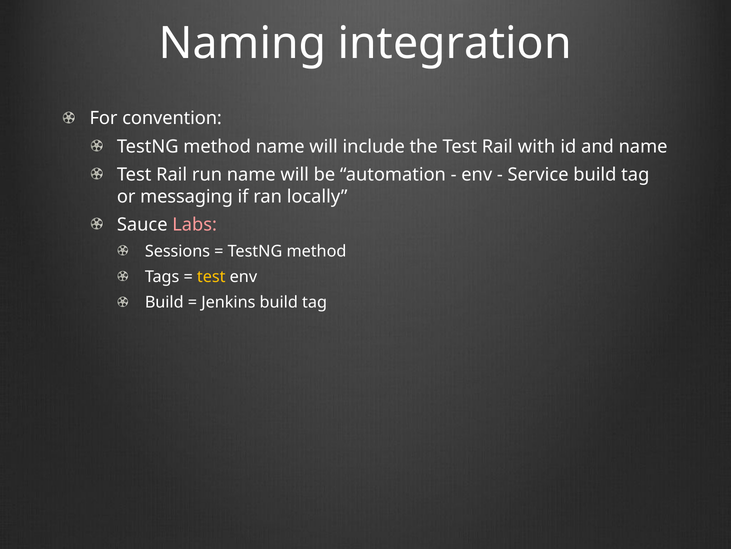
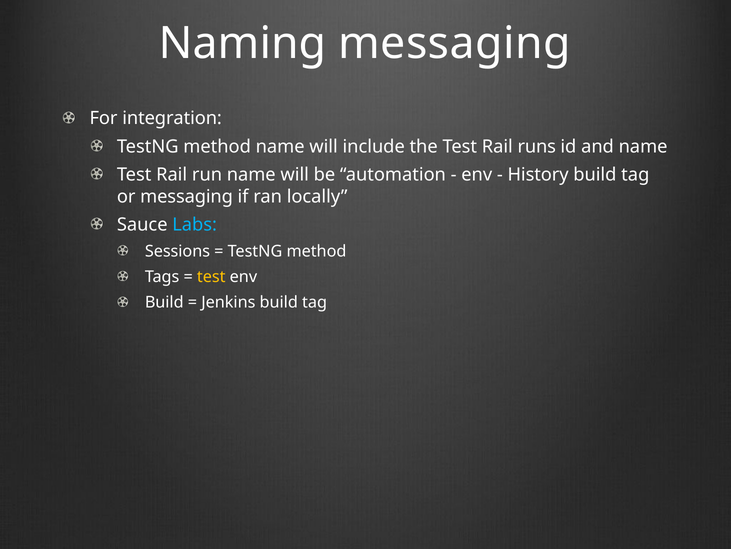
Naming integration: integration -> messaging (454, 43)
convention: convention -> integration (172, 118)
with: with -> runs (537, 146)
Service: Service -> History (538, 174)
Labs colour: pink -> light blue (195, 224)
